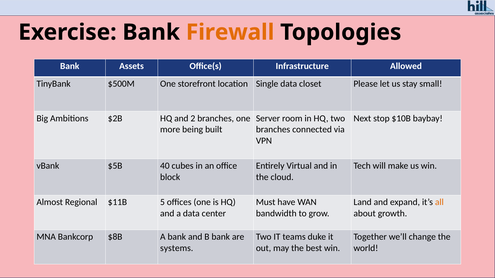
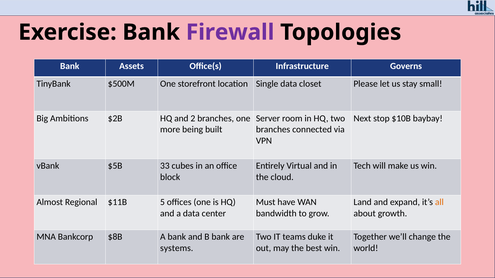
Firewall colour: orange -> purple (230, 32)
Allowed: Allowed -> Governs (406, 66)
40: 40 -> 33 (165, 166)
